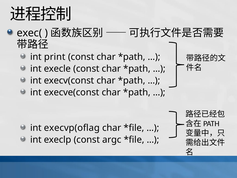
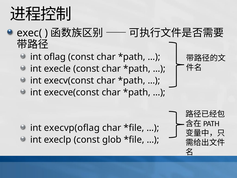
print: print -> oflag (55, 57)
argc: argc -> glob (112, 139)
